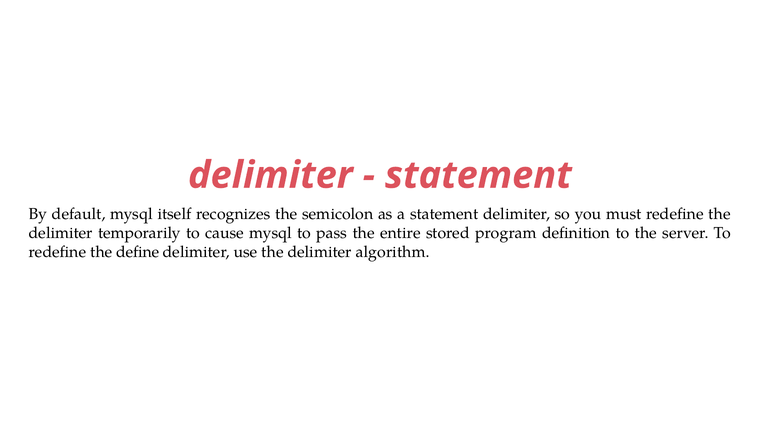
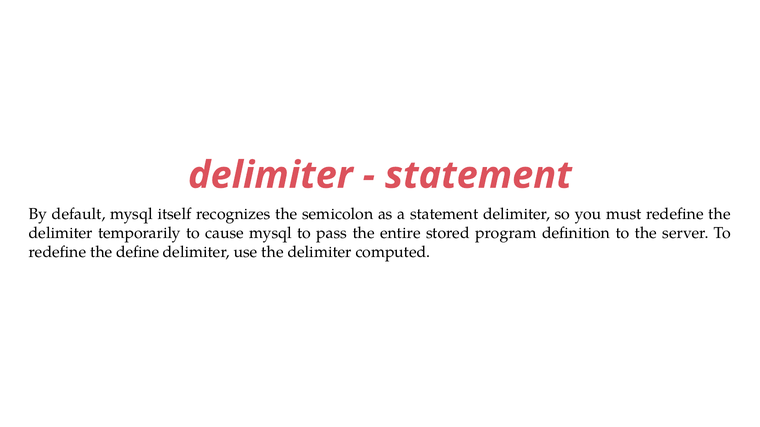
algorithm: algorithm -> computed (393, 253)
